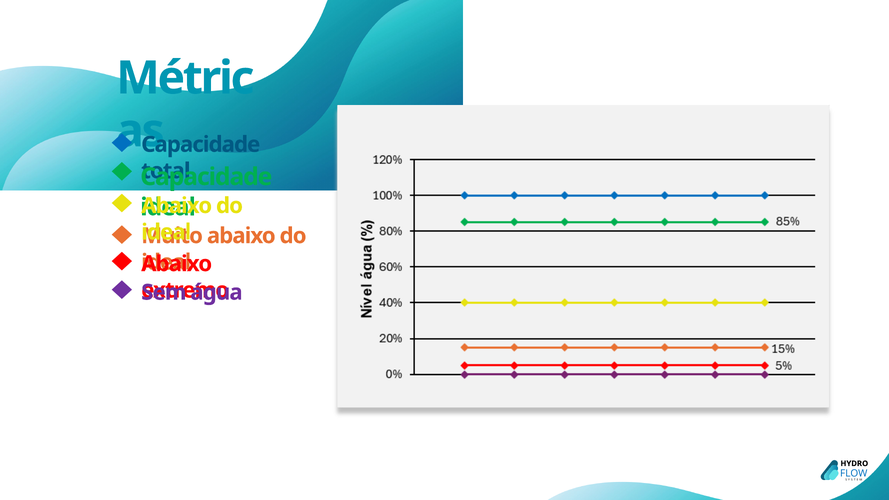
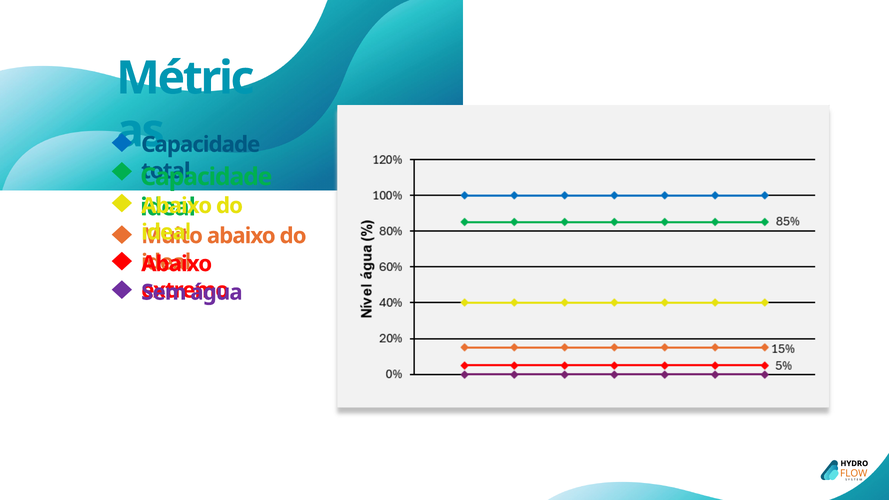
FLOW colour: blue -> orange (854, 473)
